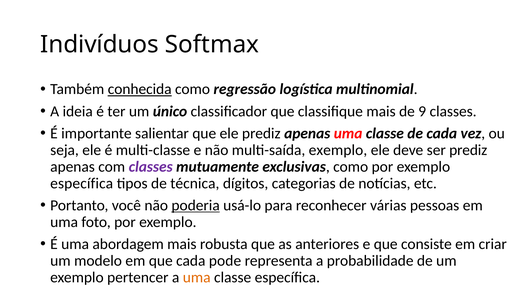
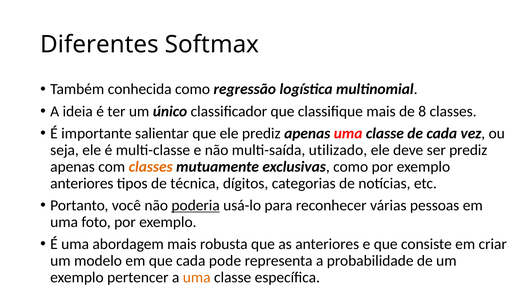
Indivíduos: Indivíduos -> Diferentes (100, 44)
conhecida underline: present -> none (140, 89)
9: 9 -> 8 (422, 112)
multi-saída exemplo: exemplo -> utilizado (338, 150)
classes colour: purple -> orange (151, 167)
específica: específica -> anteriores (82, 184)
